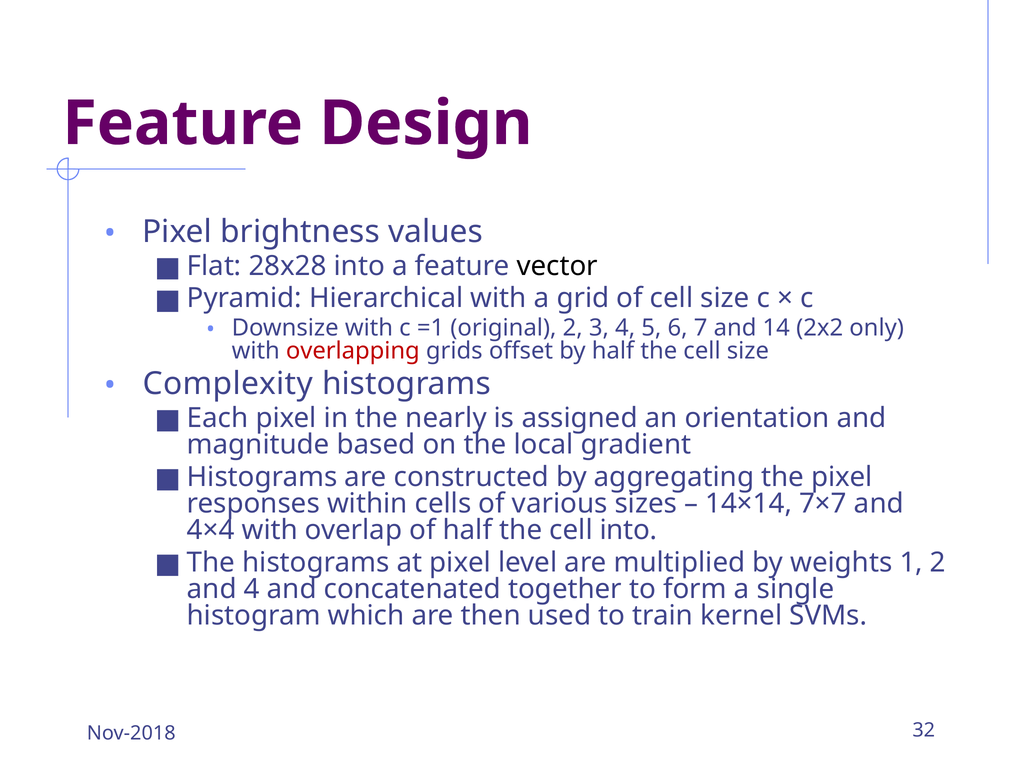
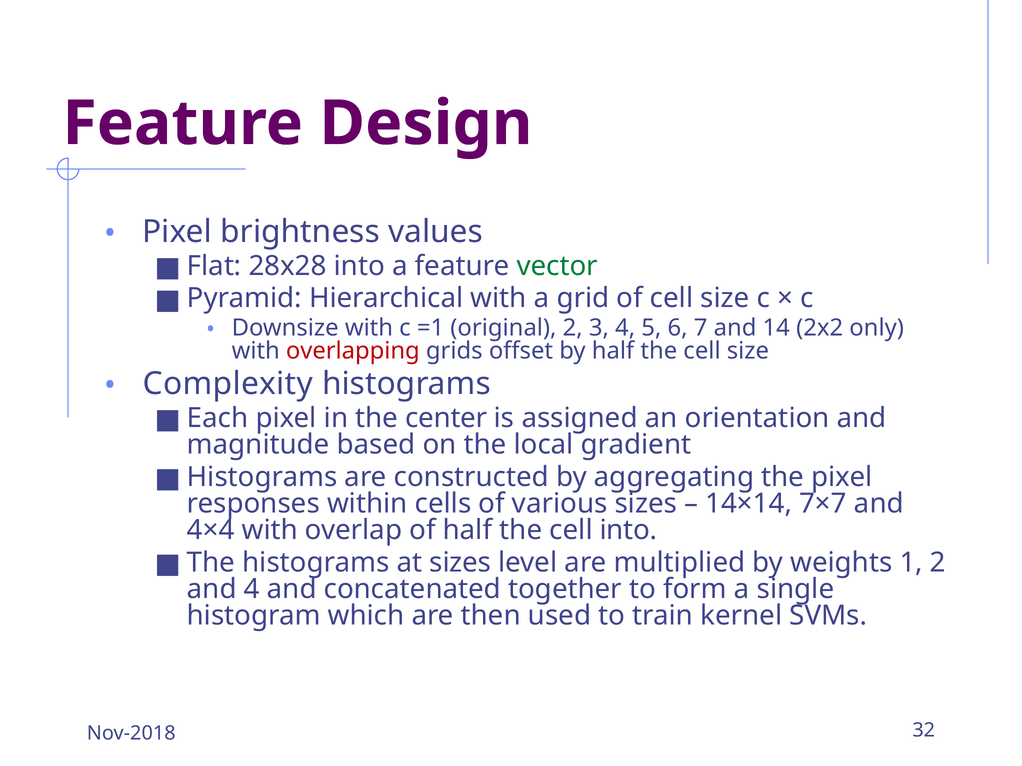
vector colour: black -> green (557, 266)
nearly: nearly -> center (446, 418)
at pixel: pixel -> sizes (460, 563)
